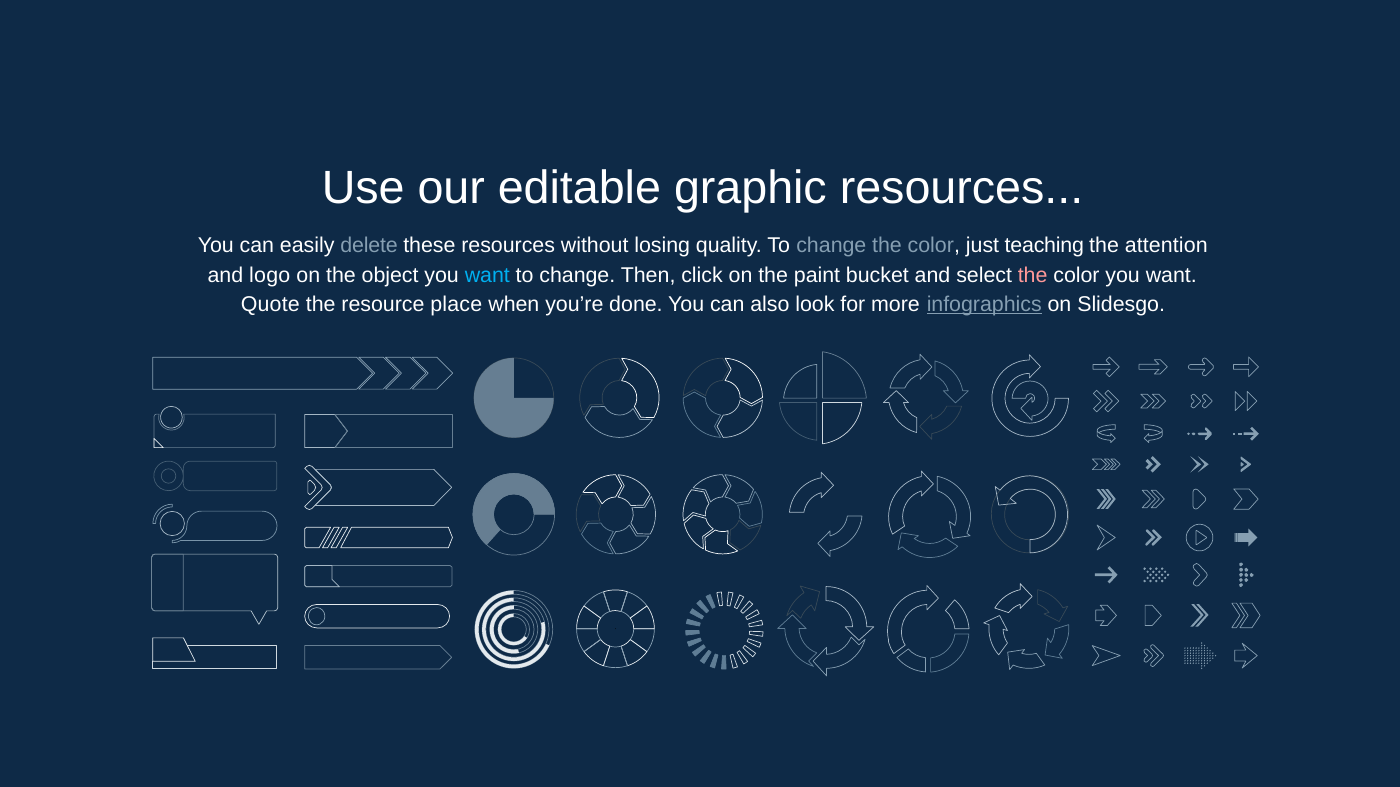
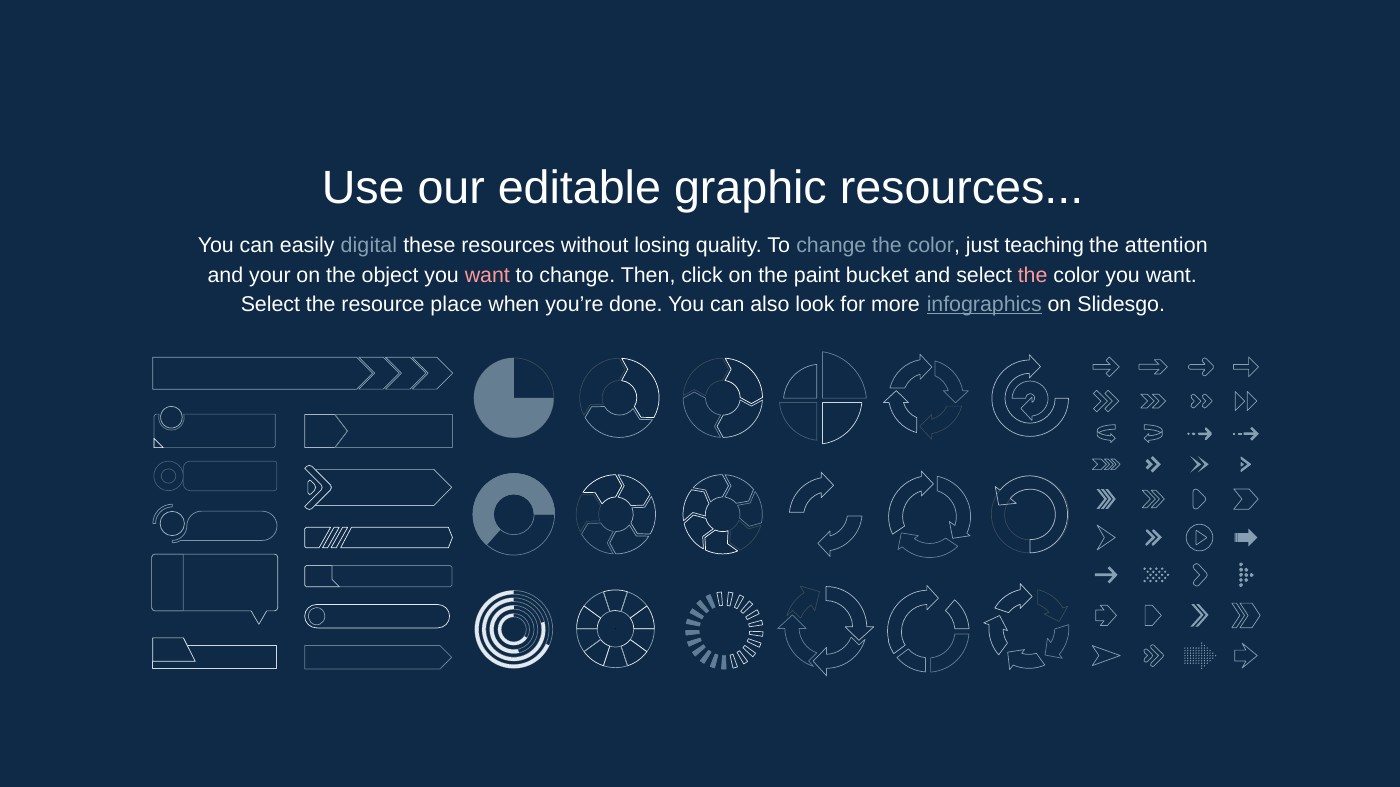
delete: delete -> digital (369, 246)
logo: logo -> your (270, 275)
want colour: light blue -> pink (487, 275)
Quote: Quote -> Select (270, 305)
